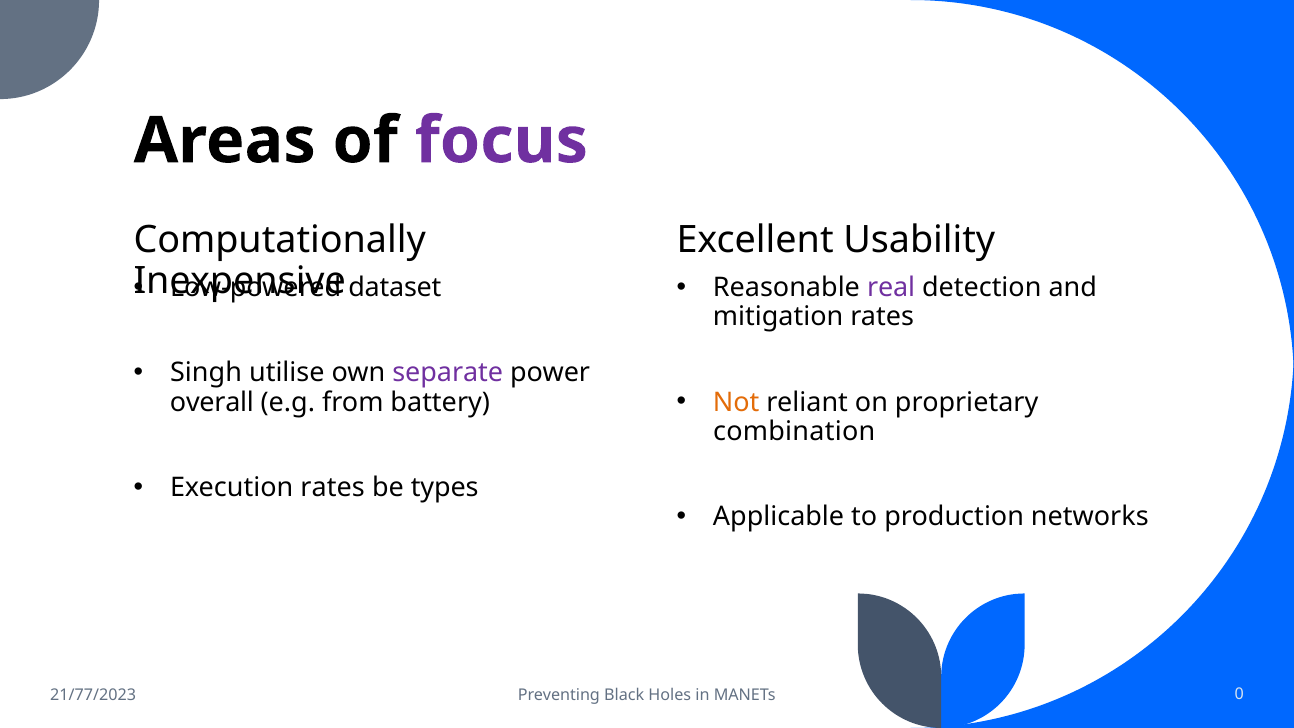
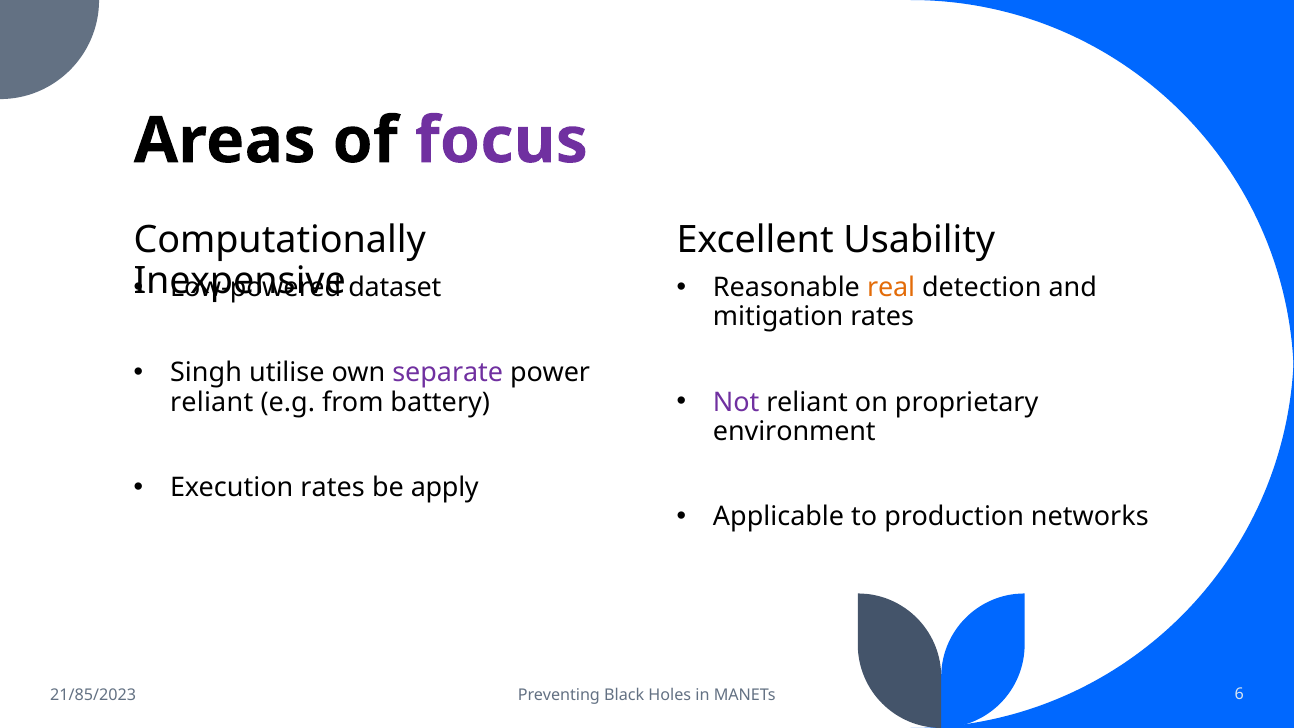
real colour: purple -> orange (891, 288)
Not colour: orange -> purple (736, 402)
overall: overall -> reliant (212, 402)
combination: combination -> environment (794, 431)
types: types -> apply (445, 487)
21/77/2023: 21/77/2023 -> 21/85/2023 (93, 695)
0: 0 -> 6 (1239, 694)
